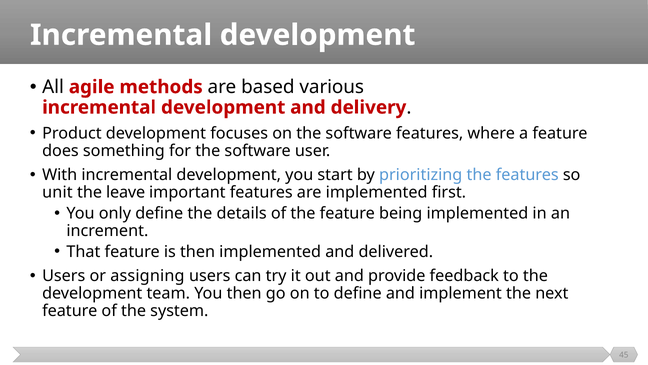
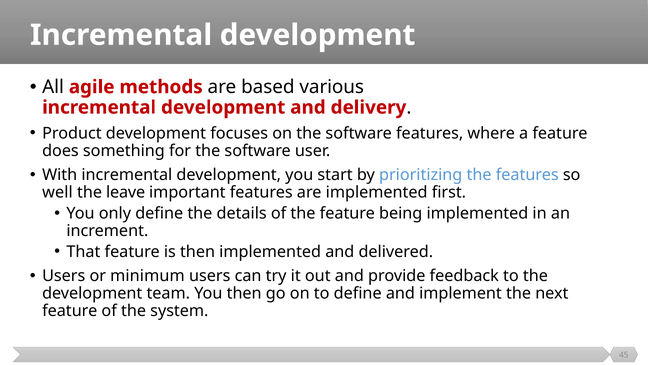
unit: unit -> well (57, 192)
assigning: assigning -> minimum (147, 276)
